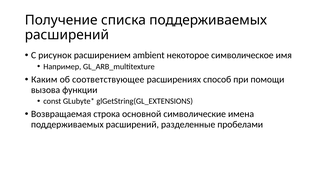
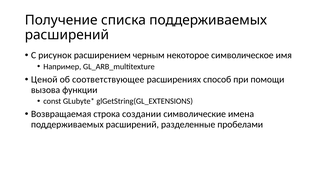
ambient: ambient -> черным (149, 55)
Каким: Каким -> Ценой (44, 80)
основной: основной -> создании (142, 114)
